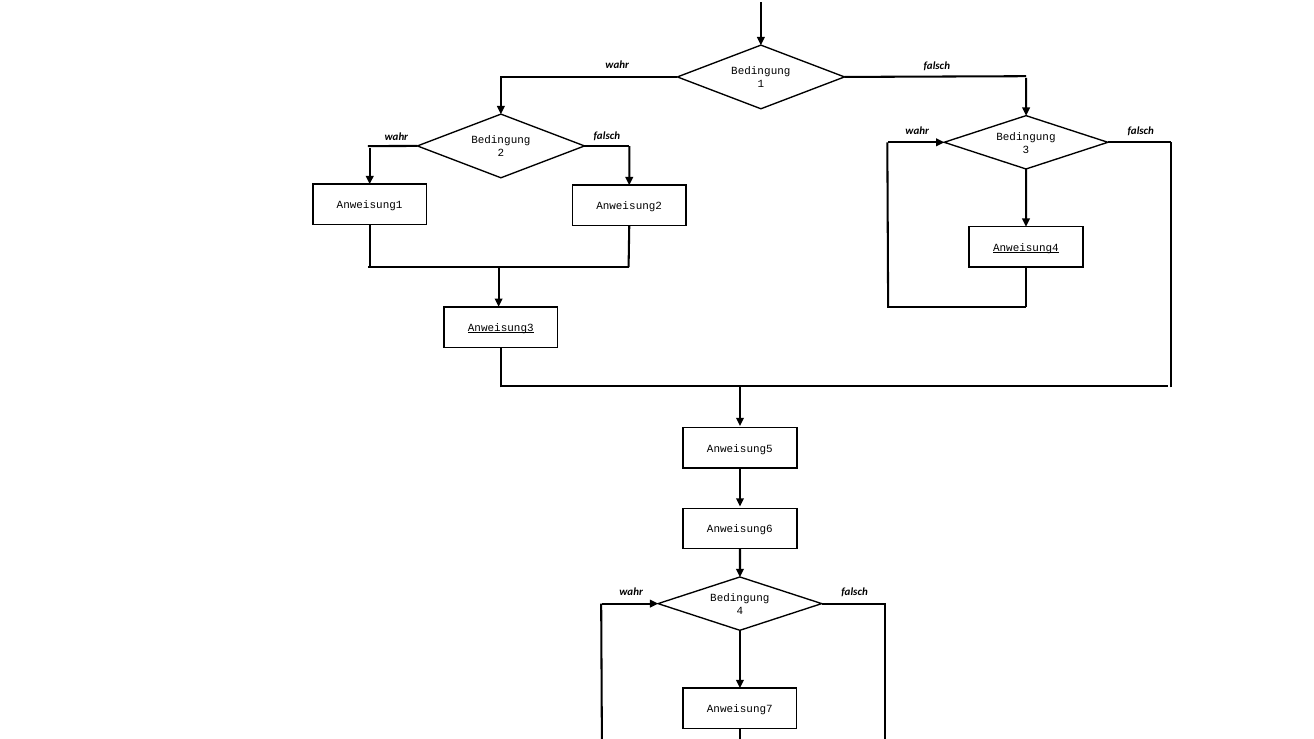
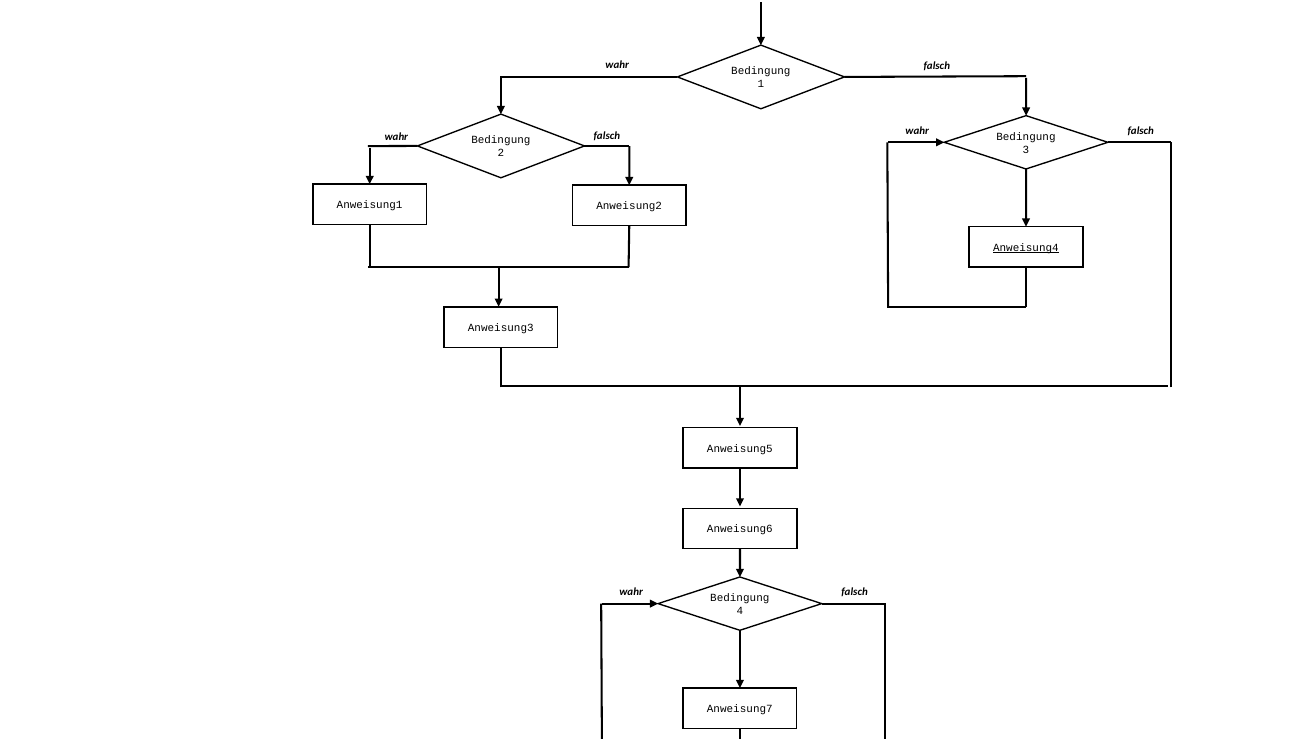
Anweisung3 underline: present -> none (501, 328)
